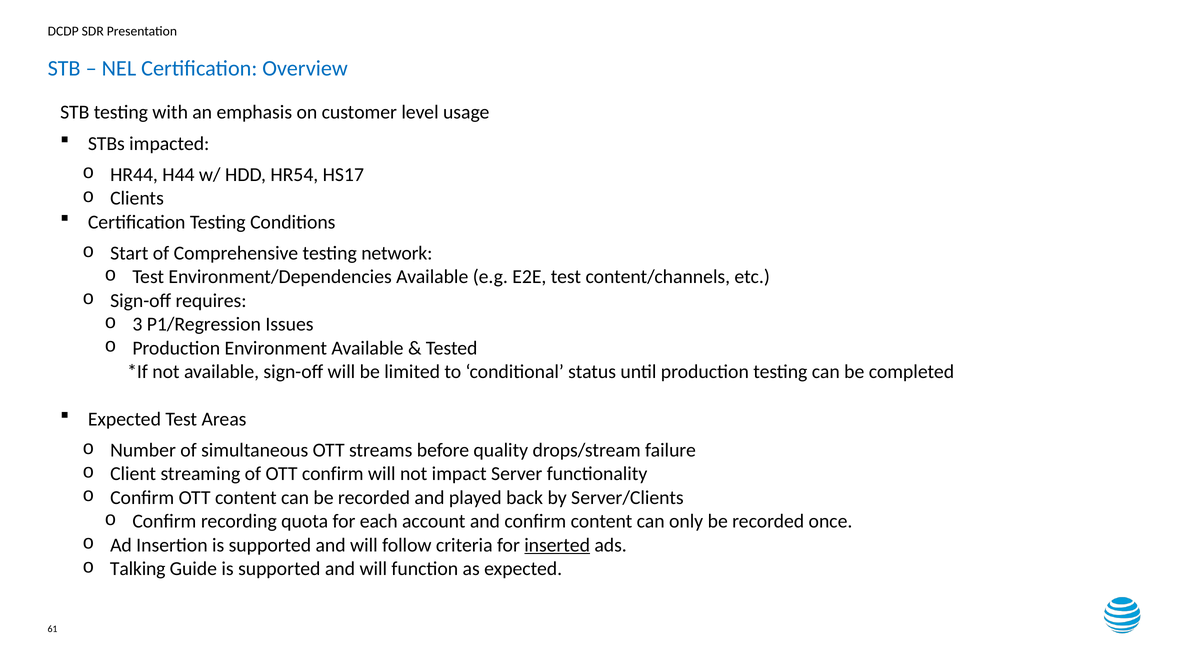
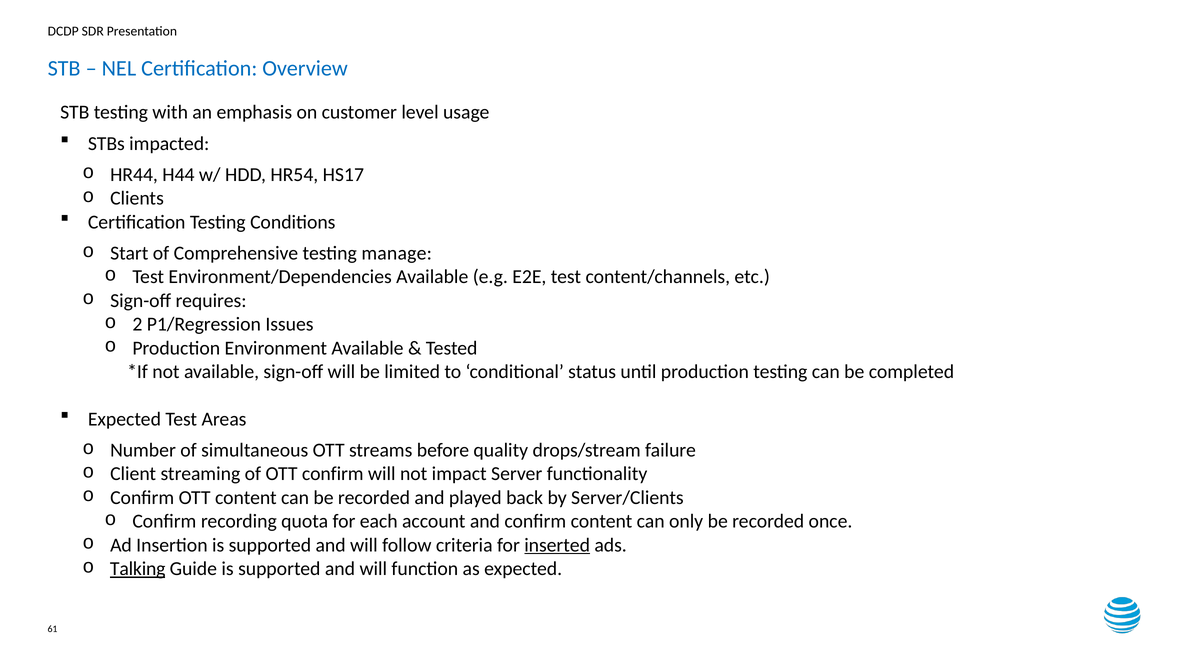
network: network -> manage (397, 253)
3: 3 -> 2 (137, 324)
Talking underline: none -> present (138, 569)
